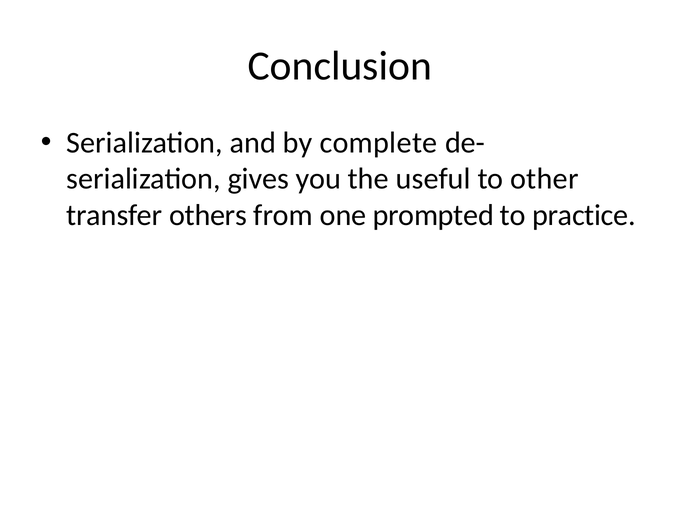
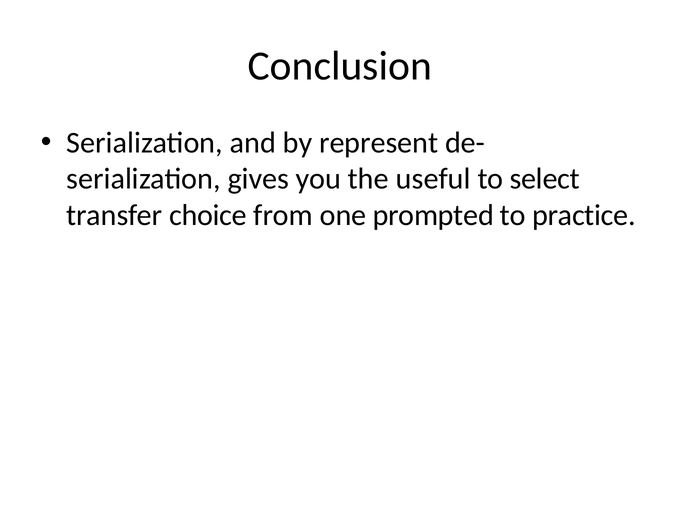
complete: complete -> represent (379, 143)
other: other -> select (545, 179)
others: others -> choice (208, 215)
